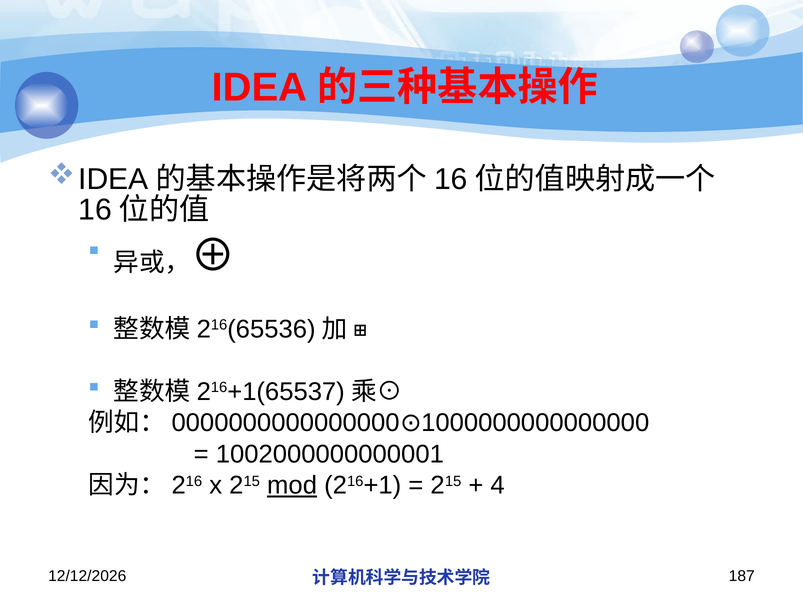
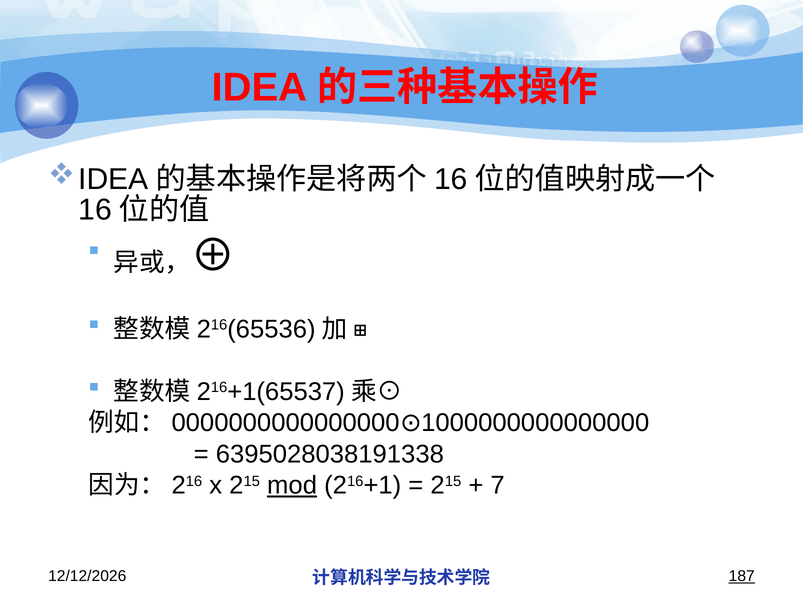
1002000000000001: 1002000000000001 -> 6395028038191338 (330, 454)
4: 4 -> 7 (498, 486)
187 underline: none -> present (742, 577)
